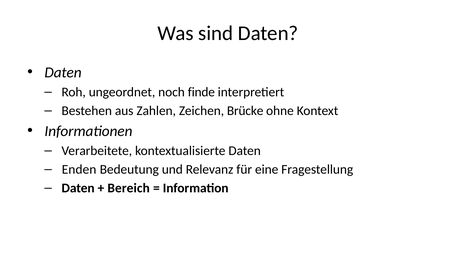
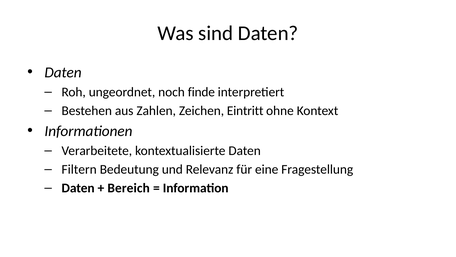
Brücke: Brücke -> Eintritt (245, 111)
Enden: Enden -> Filtern (79, 169)
